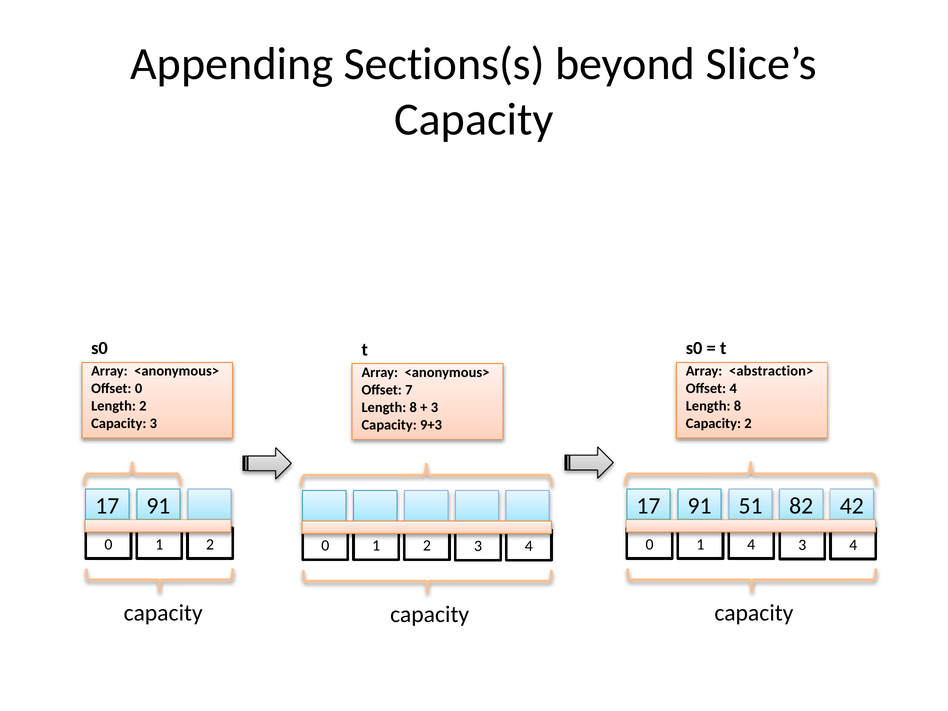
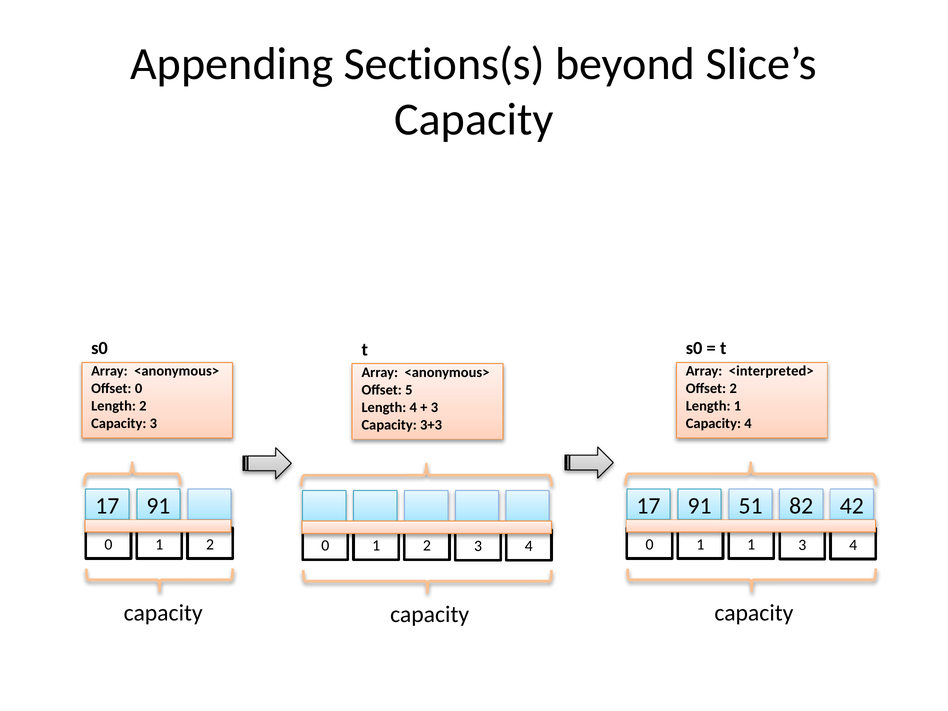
<abstraction>: <abstraction> -> <interpreted> (771, 371)
Offset 4: 4 -> 2 (733, 389)
7: 7 -> 5 (409, 390)
8: 8 -> 1 (737, 406)
8: 8 -> 4 (413, 407)
Capacity 2: 2 -> 4 (748, 423)
9+3: 9+3 -> 3+3 (431, 425)
1 4: 4 -> 1 (751, 544)
